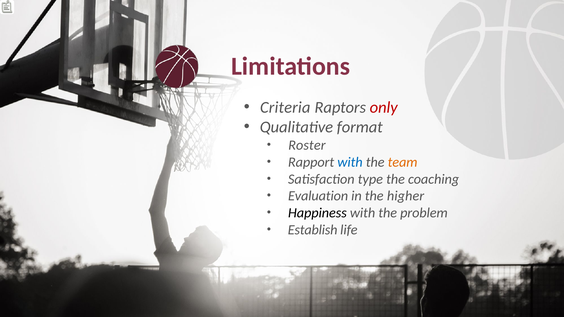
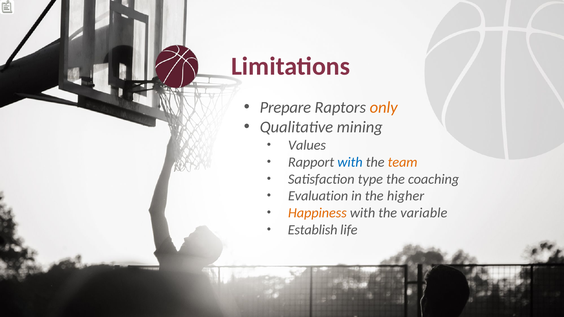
Criteria: Criteria -> Prepare (285, 108)
only colour: red -> orange (384, 108)
format: format -> mining (360, 127)
Roster: Roster -> Values (307, 145)
Happiness colour: black -> orange (317, 213)
problem: problem -> variable (424, 213)
